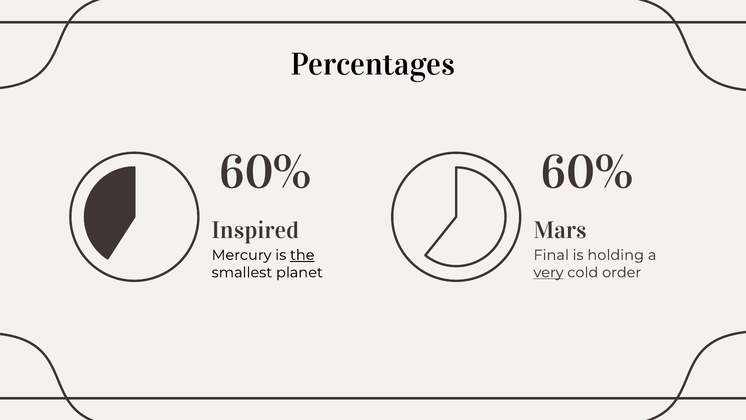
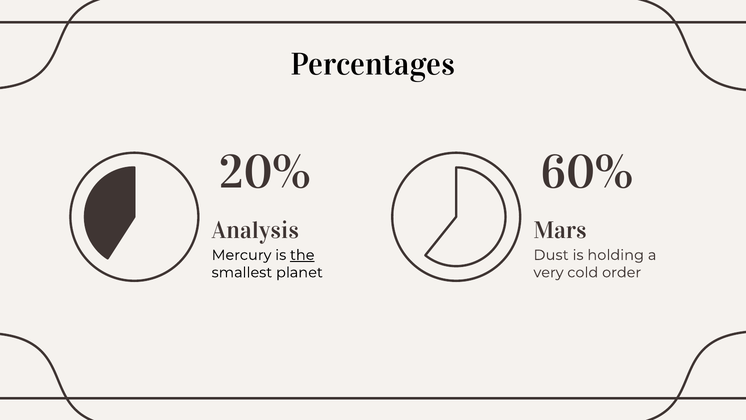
60%: 60% -> 20% (264, 172)
Inspired: Inspired -> Analysis (255, 230)
Final: Final -> Dust (551, 255)
very underline: present -> none (549, 272)
